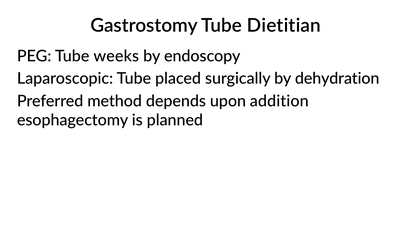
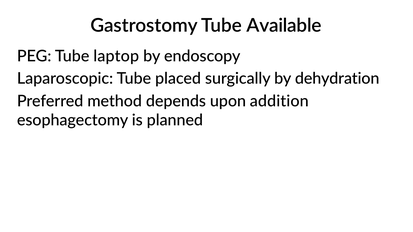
Dietitian: Dietitian -> Available (284, 26)
weeks: weeks -> laptop (116, 56)
